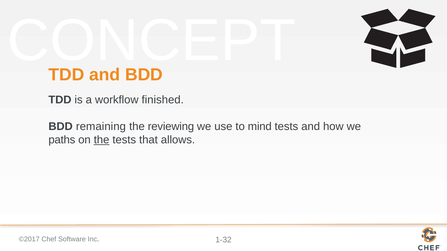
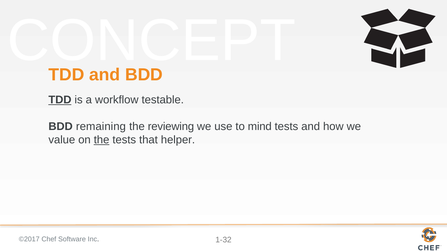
TDD underline: none -> present (60, 100)
finished: finished -> testable (163, 100)
paths: paths -> value (62, 140)
allows: allows -> helper (178, 140)
